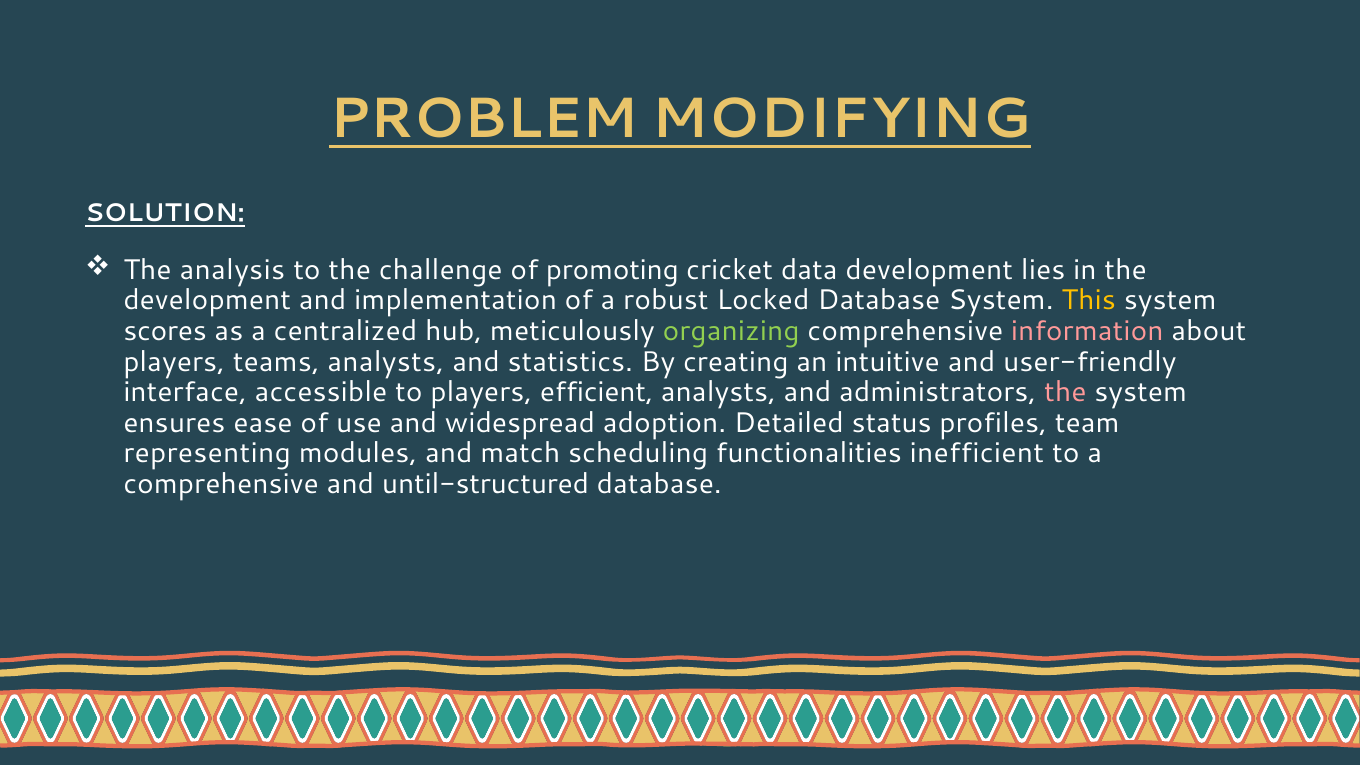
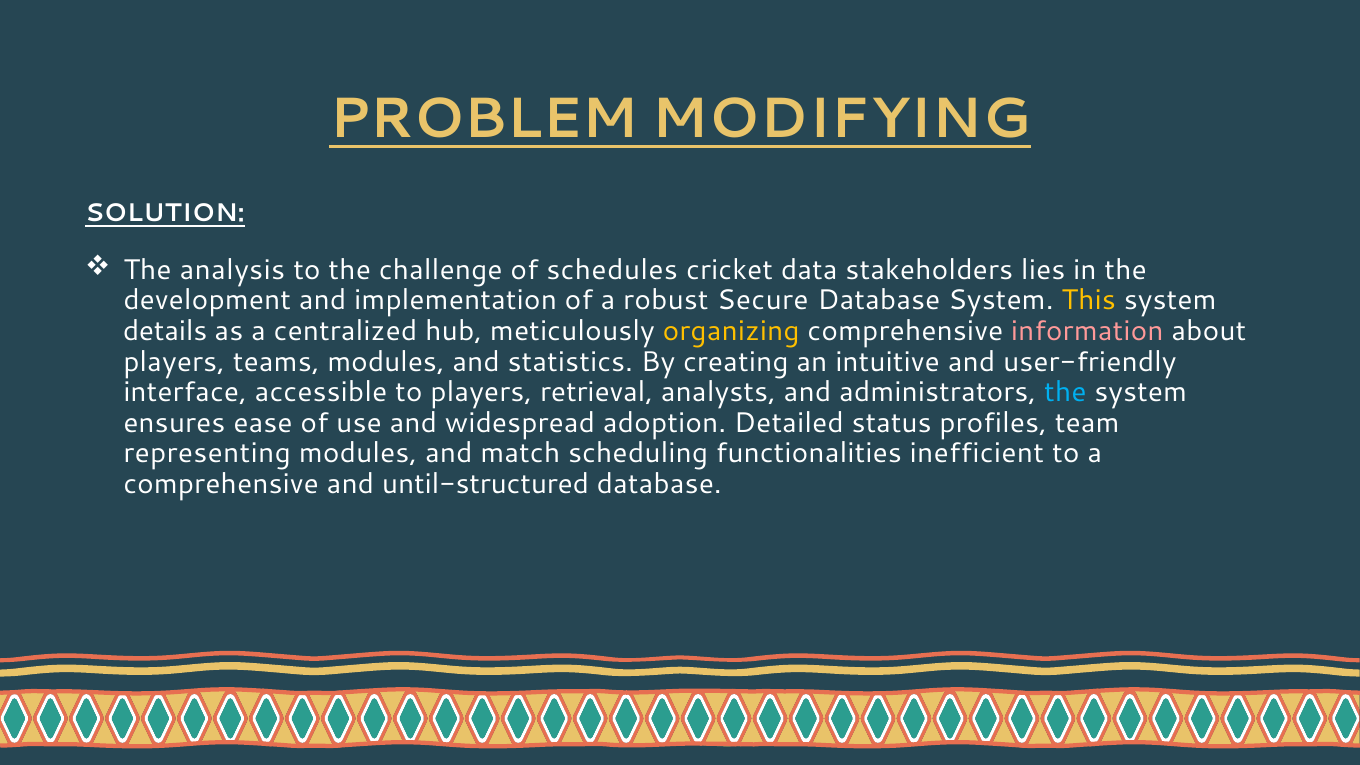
promoting: promoting -> schedules (612, 270)
data development: development -> stakeholders (929, 270)
Locked: Locked -> Secure (763, 301)
scores: scores -> details (165, 331)
organizing colour: light green -> yellow (731, 331)
teams analysts: analysts -> modules (386, 362)
efficient: efficient -> retrieval (597, 392)
the colour: pink -> light blue (1065, 392)
